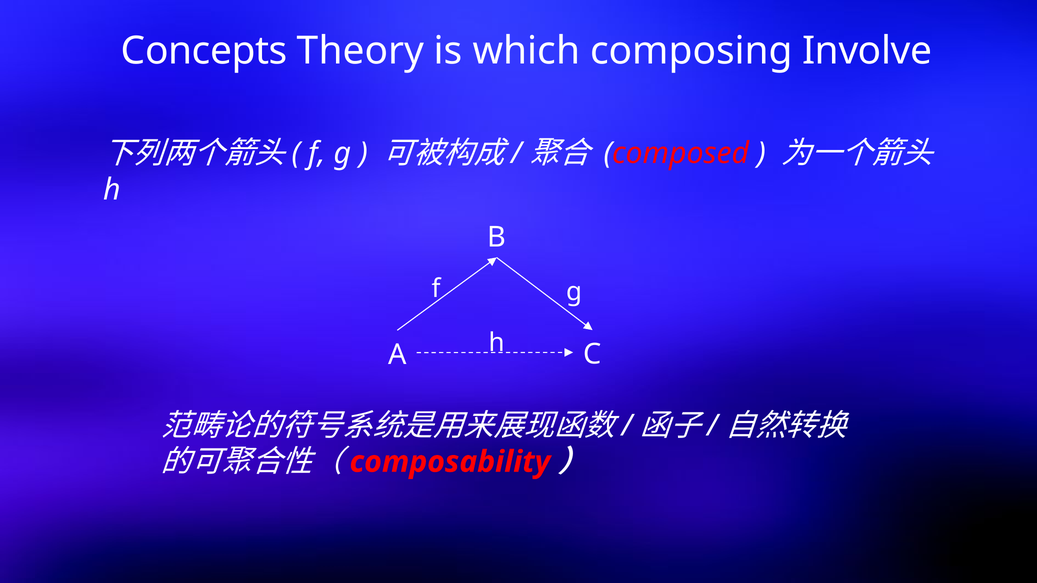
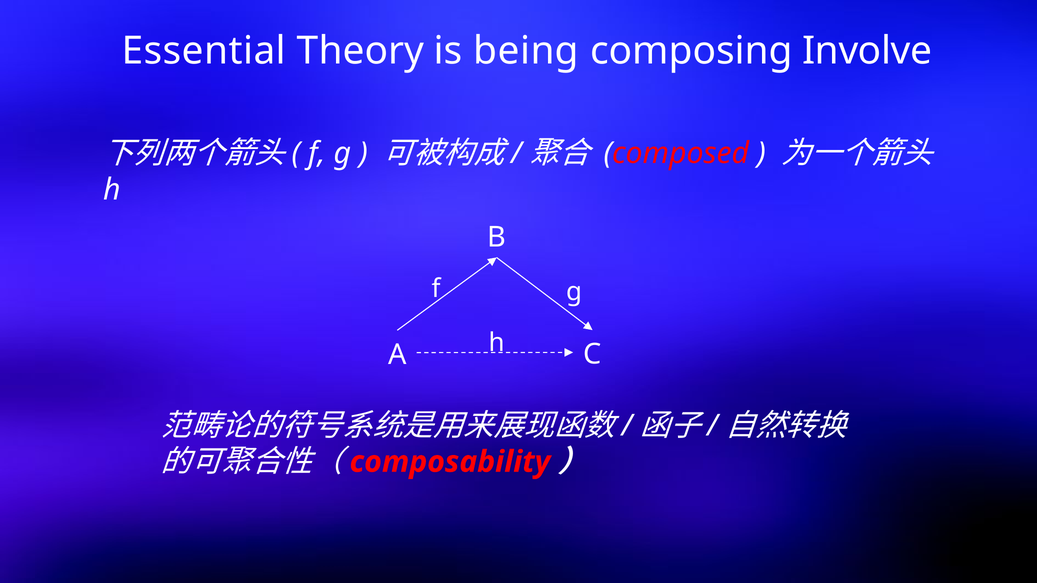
Concepts: Concepts -> Essential (204, 51)
which: which -> being (526, 51)
